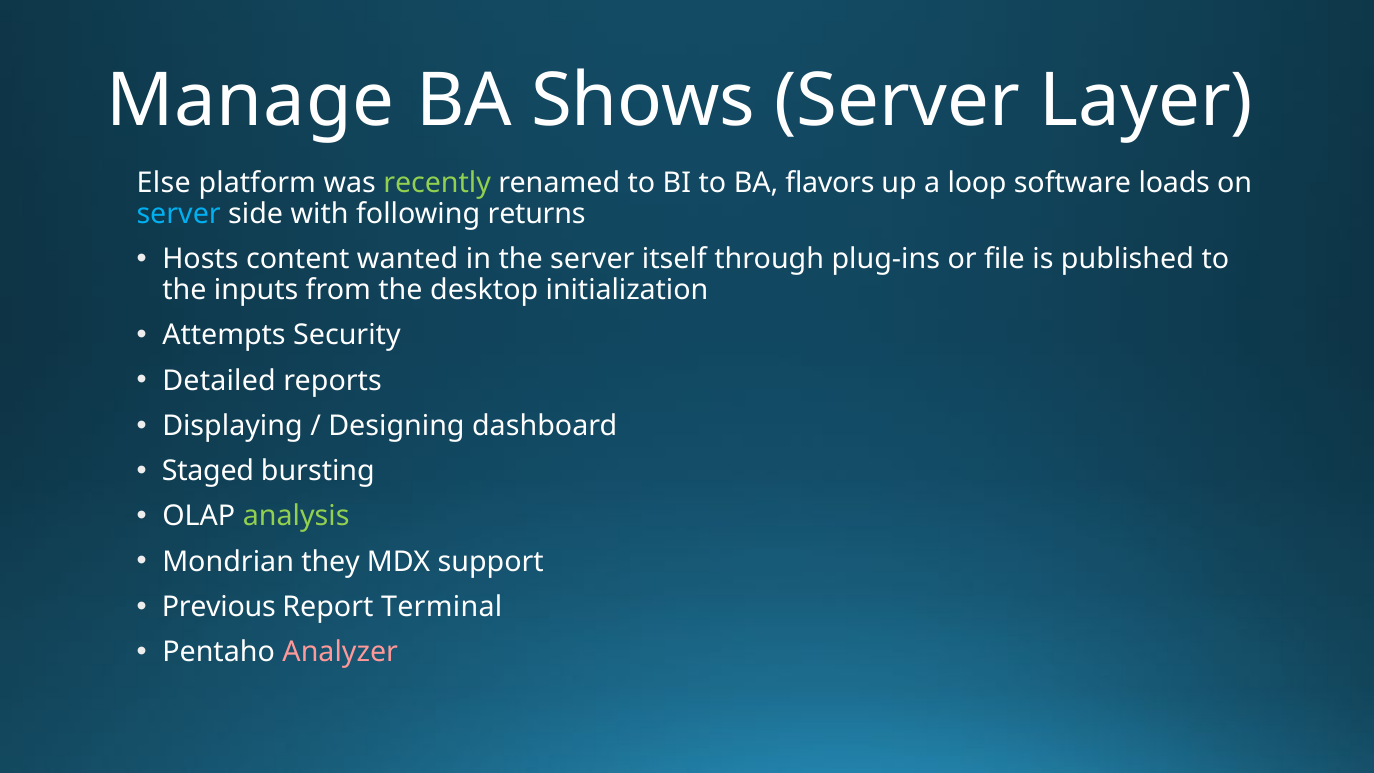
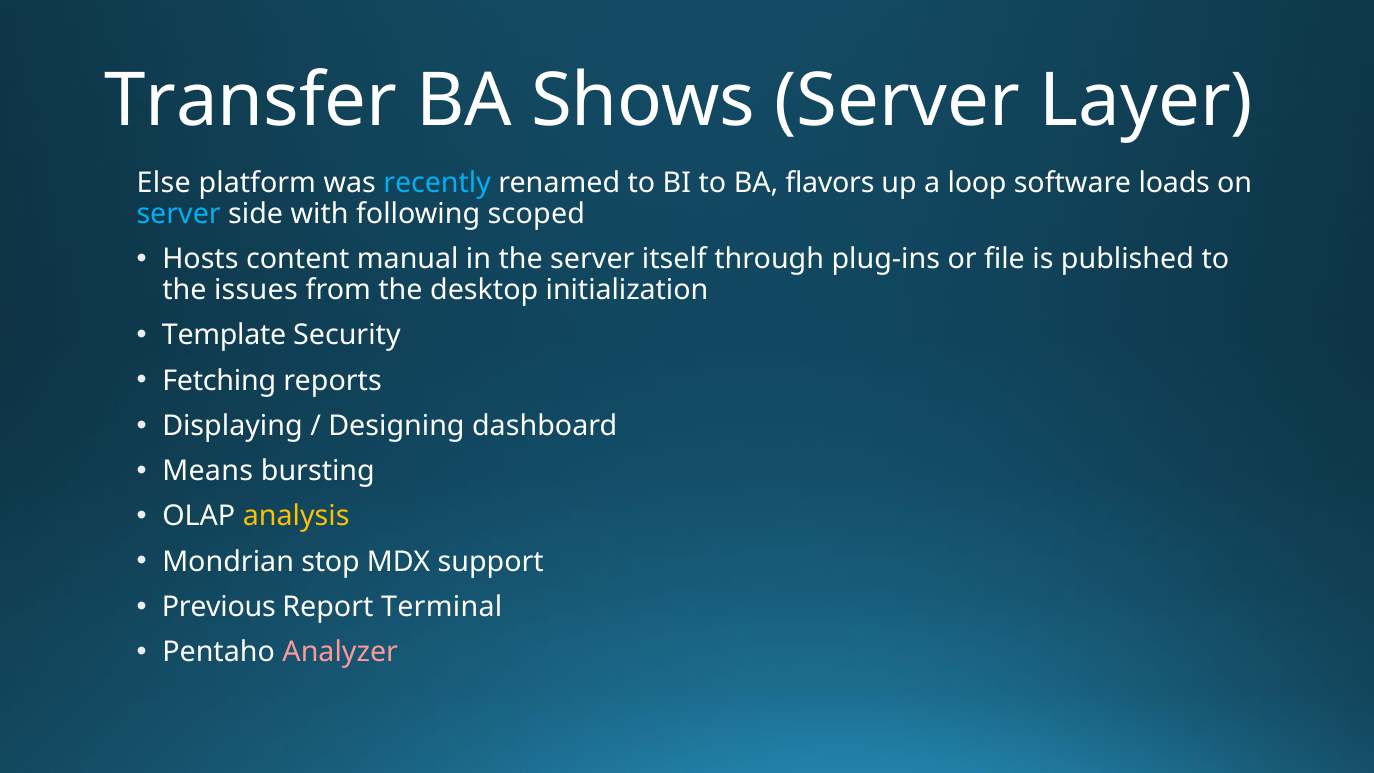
Manage: Manage -> Transfer (251, 101)
recently colour: light green -> light blue (437, 183)
returns: returns -> scoped (536, 214)
wanted: wanted -> manual (408, 259)
inputs: inputs -> issues (256, 290)
Attempts: Attempts -> Template (224, 335)
Detailed: Detailed -> Fetching (219, 381)
Staged: Staged -> Means (208, 471)
analysis colour: light green -> yellow (296, 516)
they: they -> stop (331, 561)
